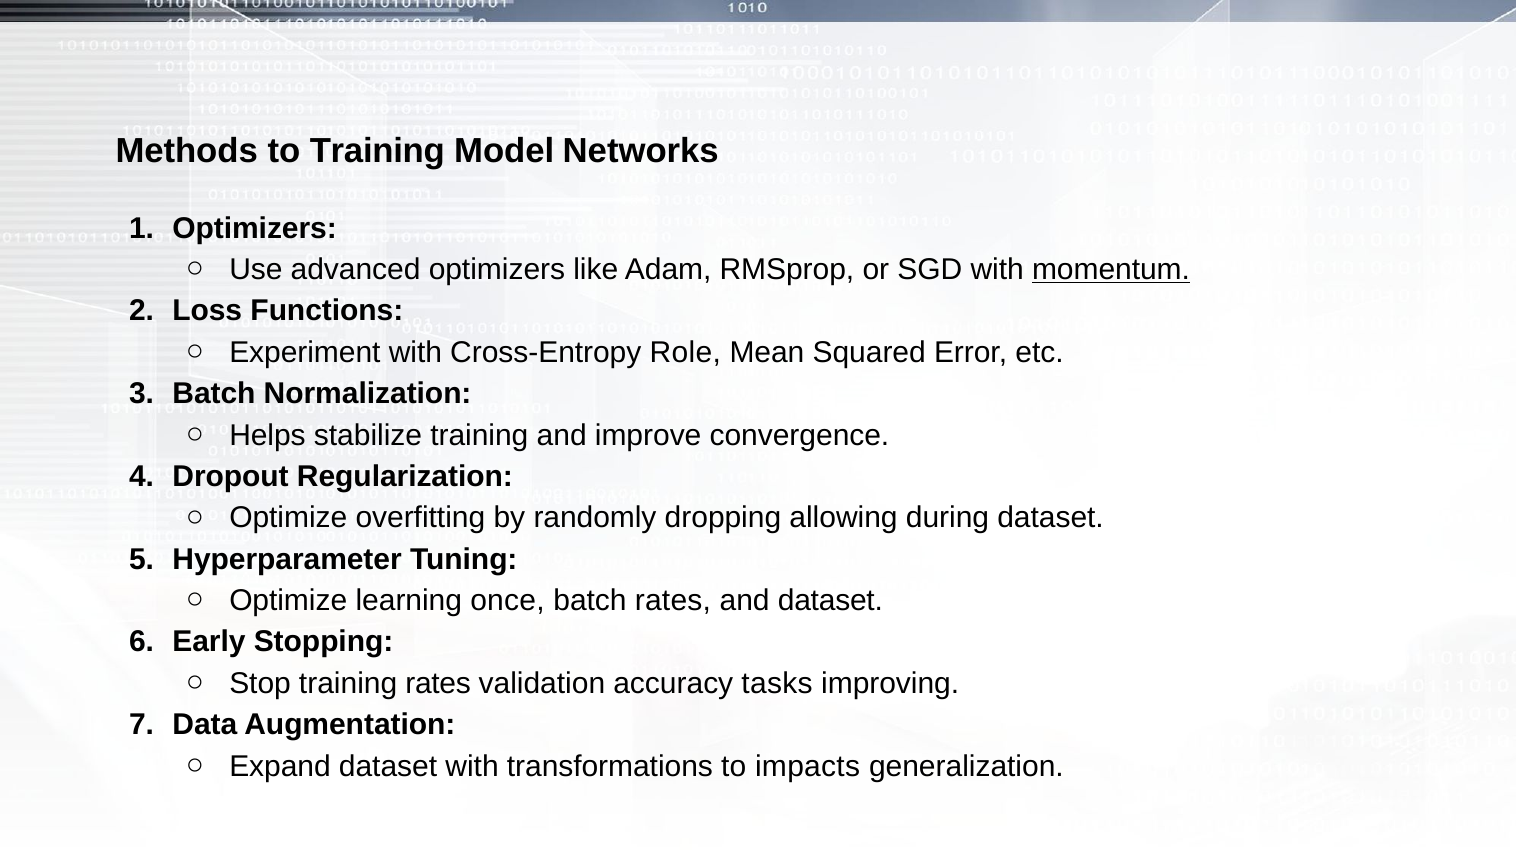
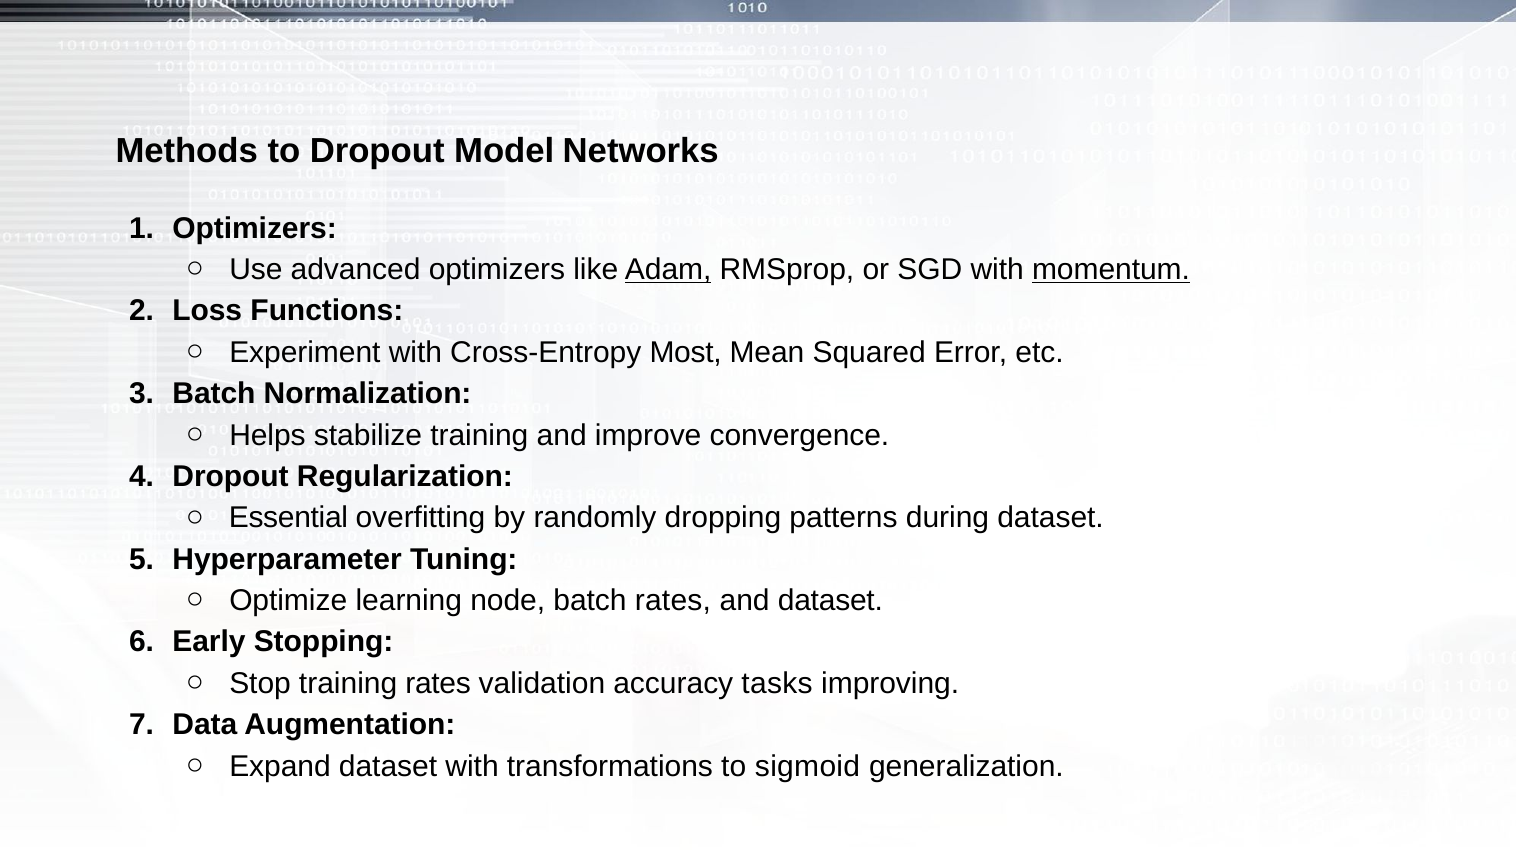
to Training: Training -> Dropout (377, 151)
Adam underline: none -> present (668, 270)
Role: Role -> Most (686, 352)
Optimize: Optimize -> Essential (288, 518)
allowing: allowing -> patterns (844, 518)
once: once -> node (508, 600)
impacts: impacts -> sigmoid (808, 766)
